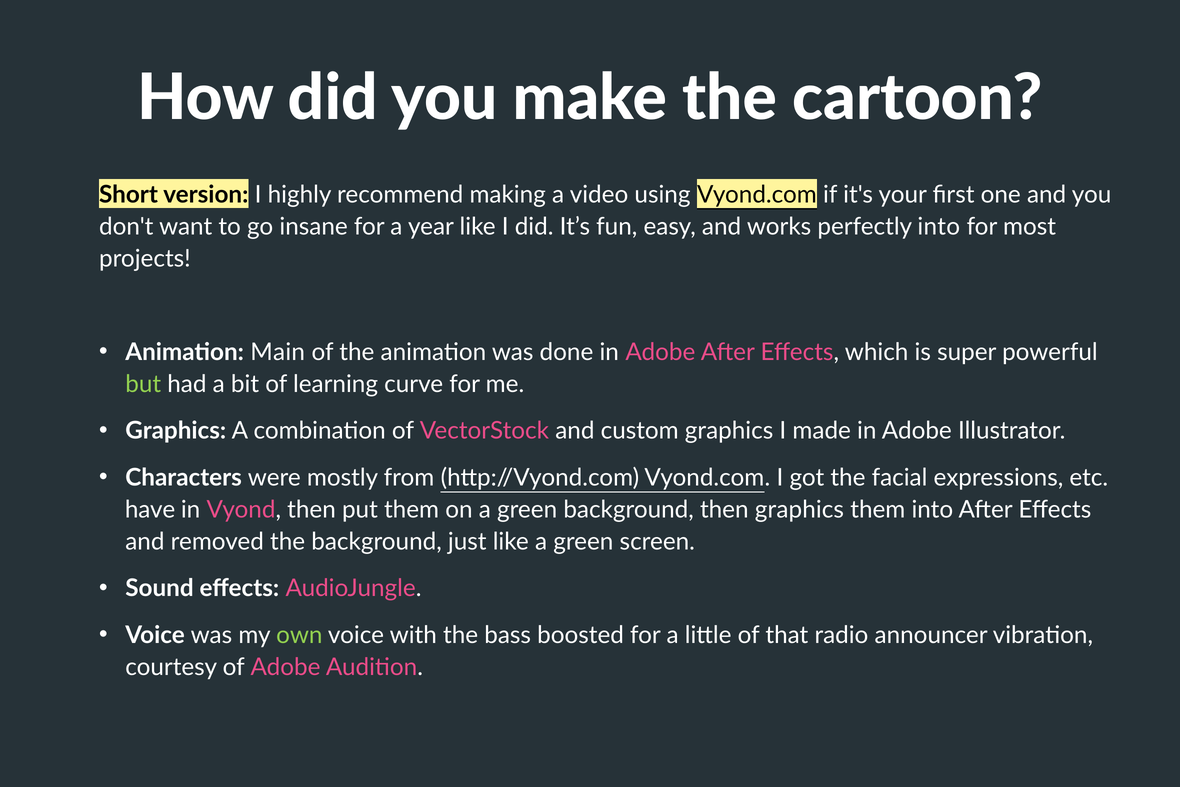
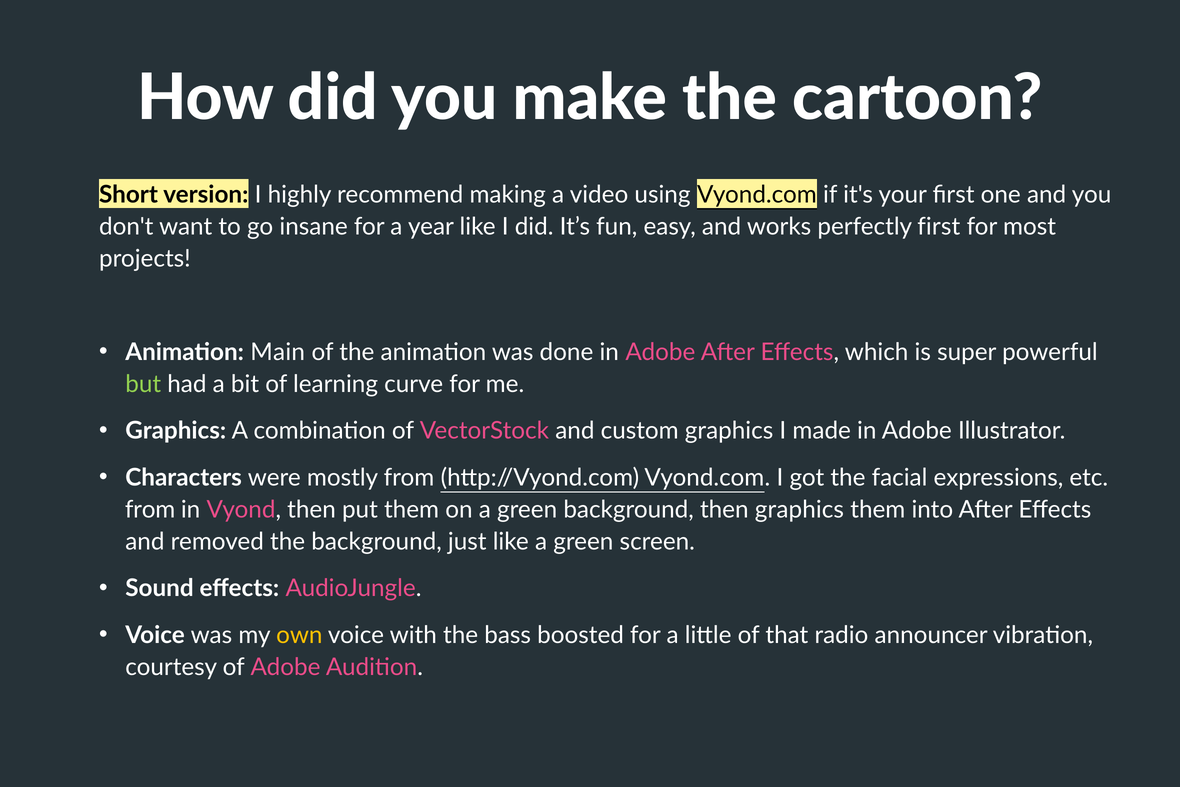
perfectly into: into -> first (939, 227)
have: have -> from (150, 509)
own colour: light green -> yellow (299, 635)
